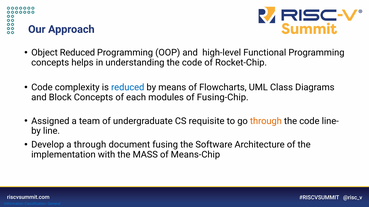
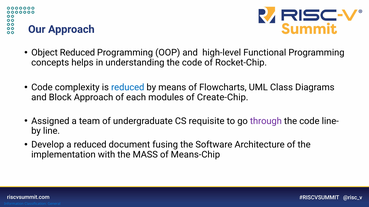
Block Concepts: Concepts -> Approach (94, 98)
Fusing-Chip: Fusing-Chip -> Create-Chip (223, 98)
through colour: orange -> purple (266, 121)
a through: through -> reduced (90, 145)
